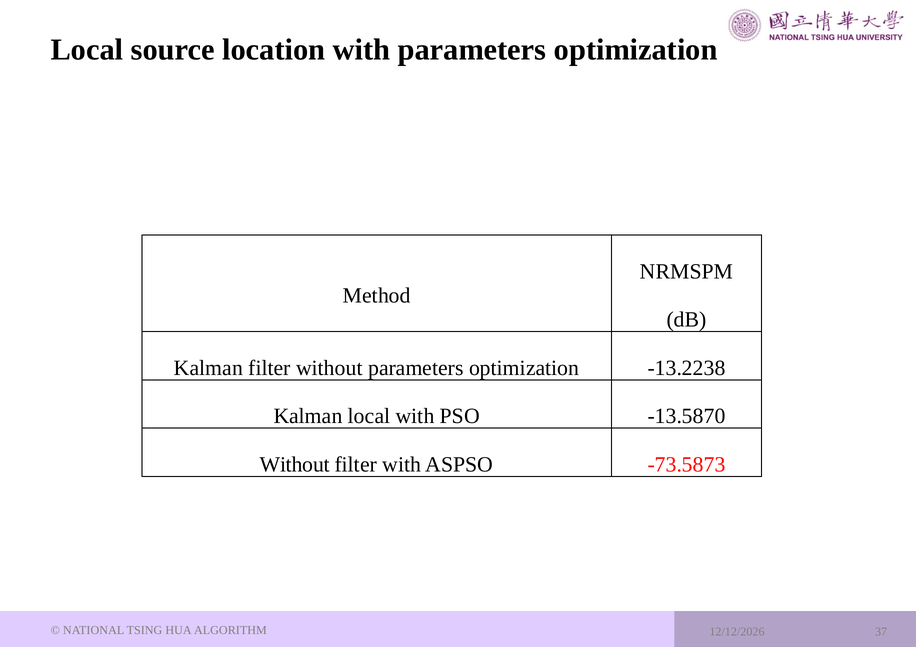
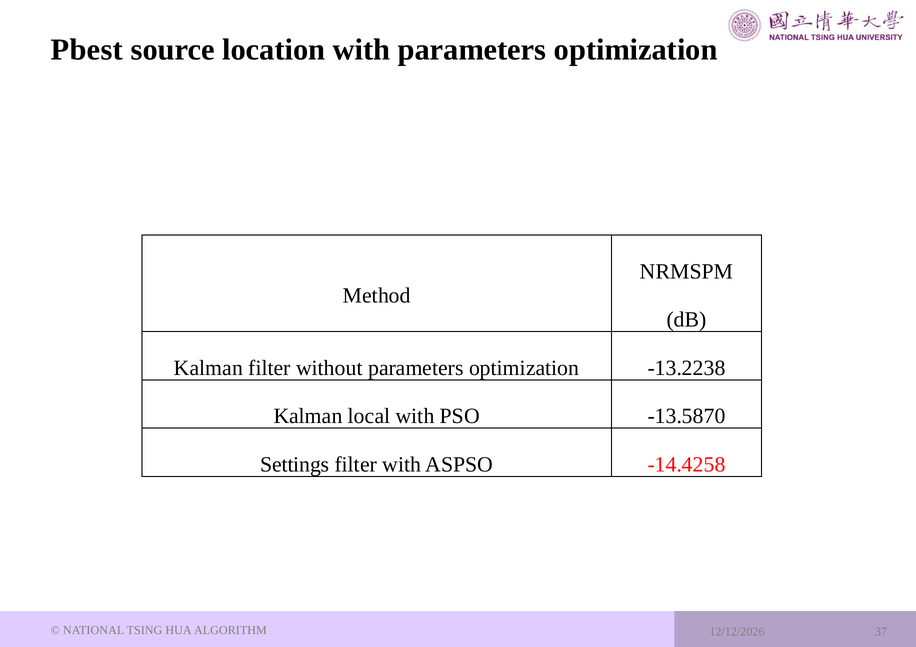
Local: Local -> Pbest (87, 50)
Without: Without -> Settings (295, 465)
-73.5873: -73.5873 -> -14.4258 (687, 465)
